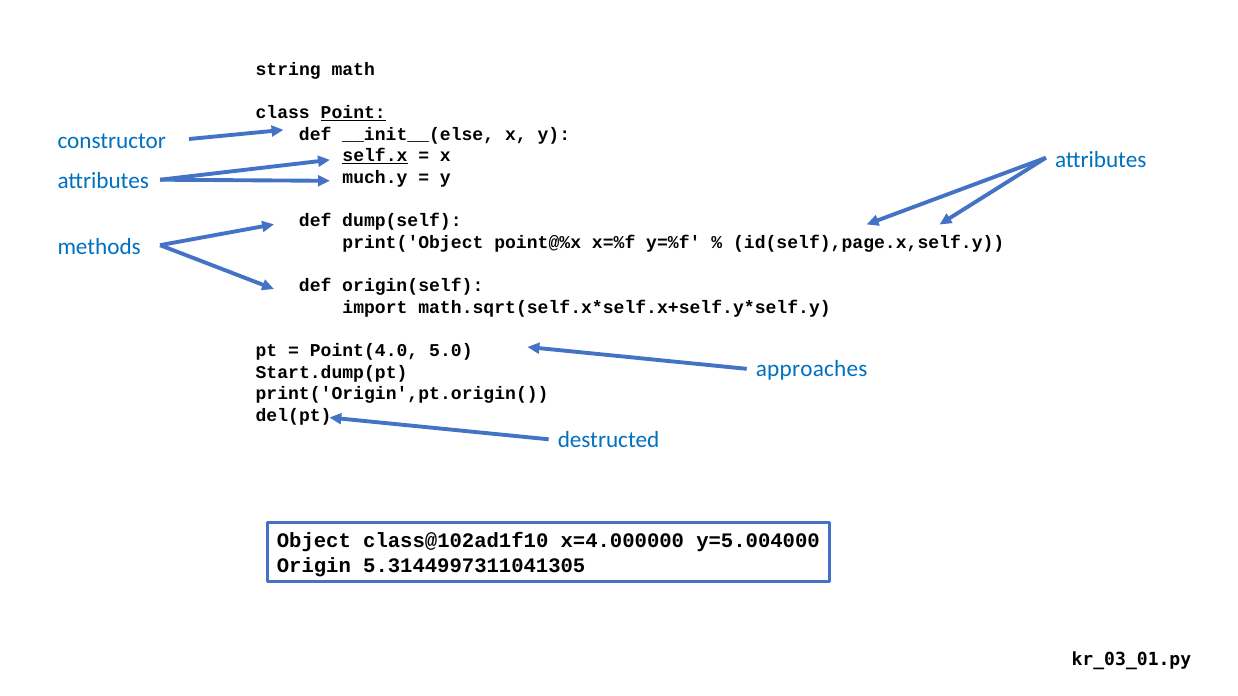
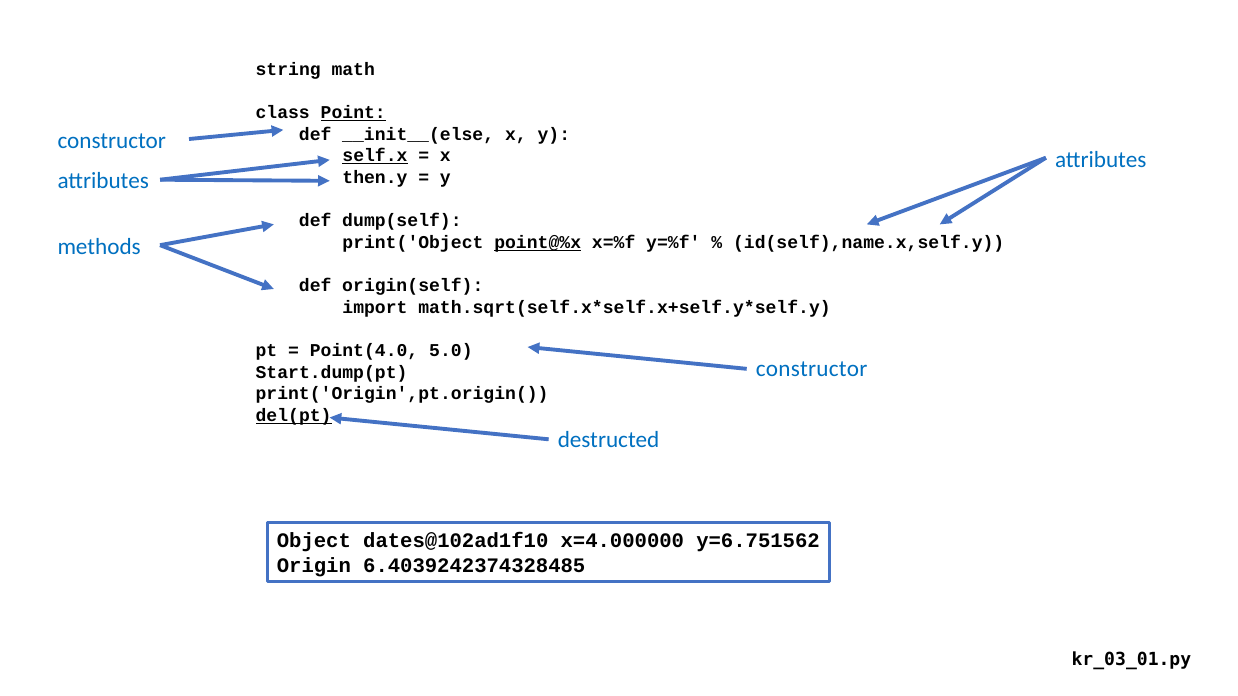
much.y: much.y -> then.y (375, 177)
point@%x underline: none -> present (538, 243)
id(self),page.x,self.y: id(self),page.x,self.y -> id(self),name.x,self.y (869, 243)
approaches: approaches -> constructor (812, 369)
del(pt underline: none -> present (294, 416)
class@102ad1f10: class@102ad1f10 -> dates@102ad1f10 (456, 541)
y=5.004000: y=5.004000 -> y=6.751562 (758, 541)
5.3144997311041305: 5.3144997311041305 -> 6.4039242374328485 (474, 566)
